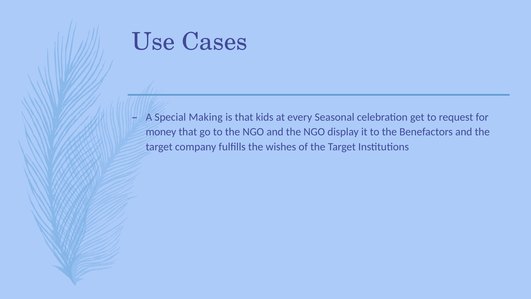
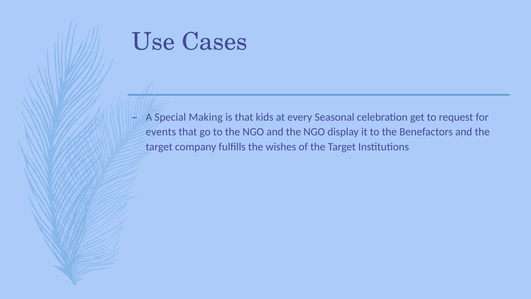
money: money -> events (161, 132)
